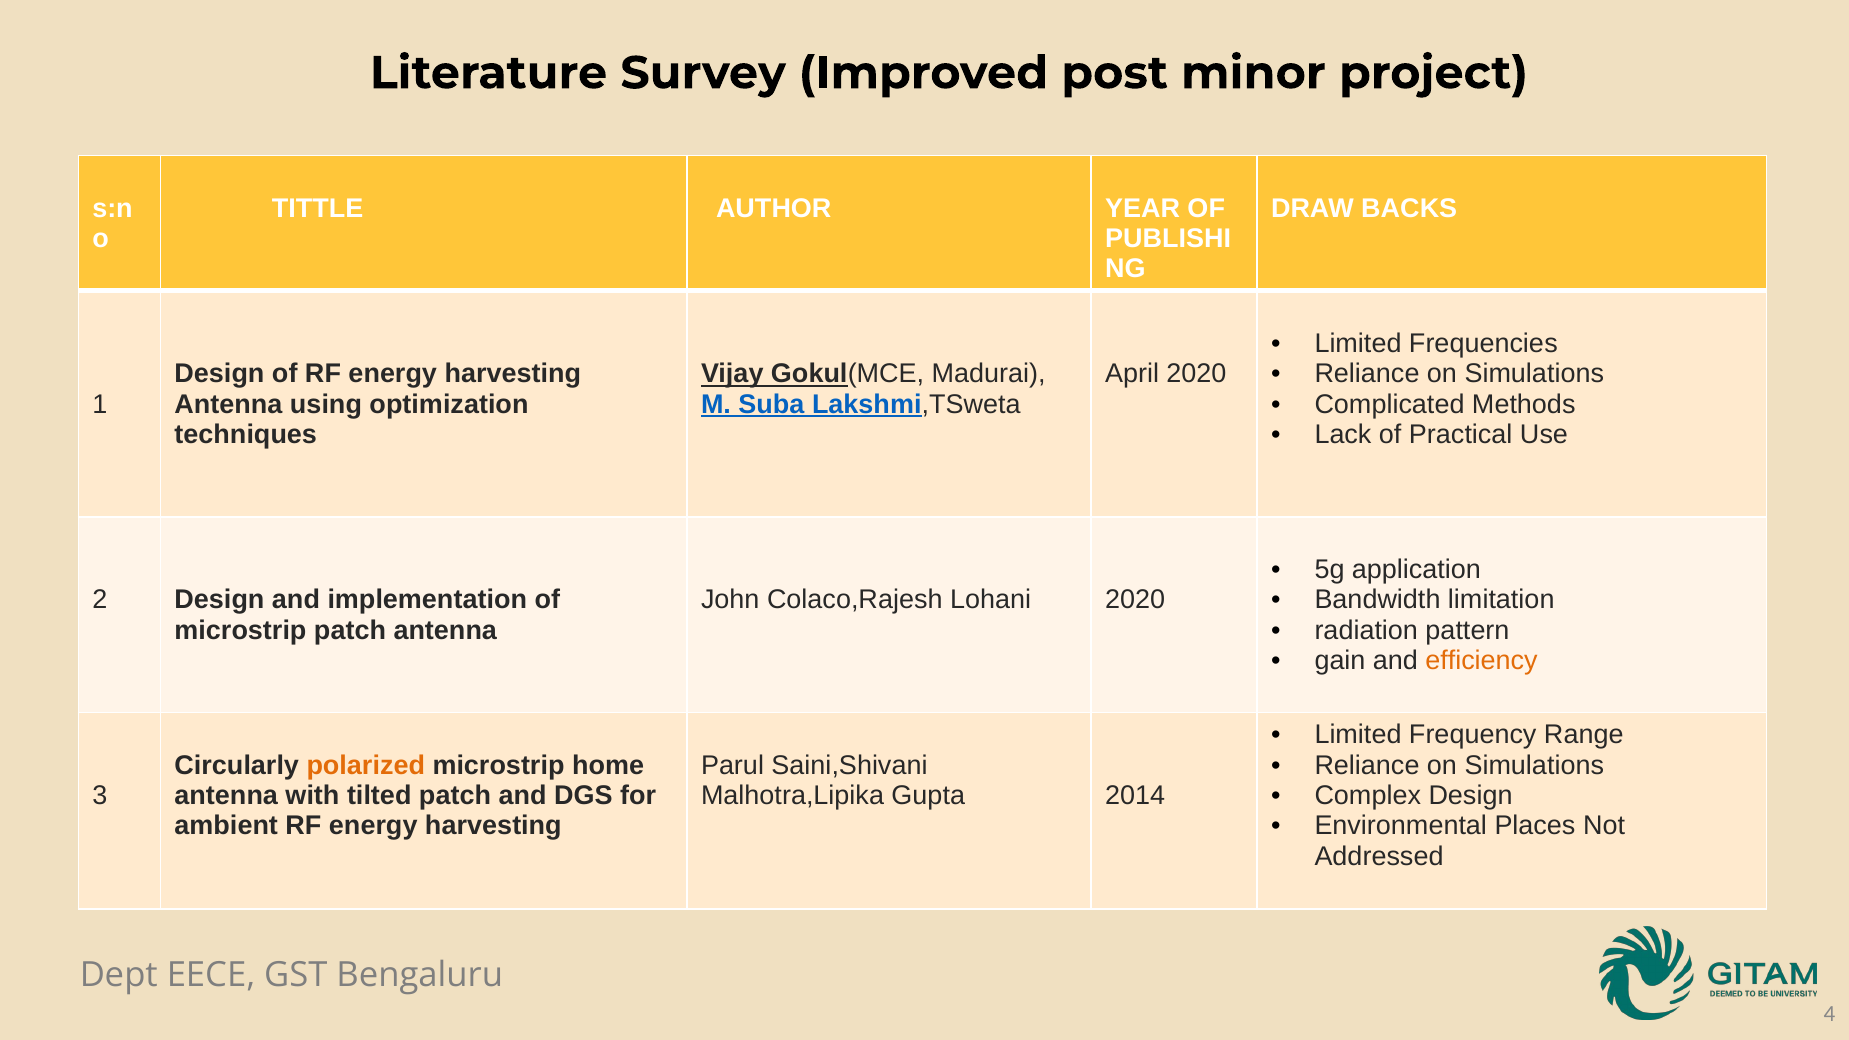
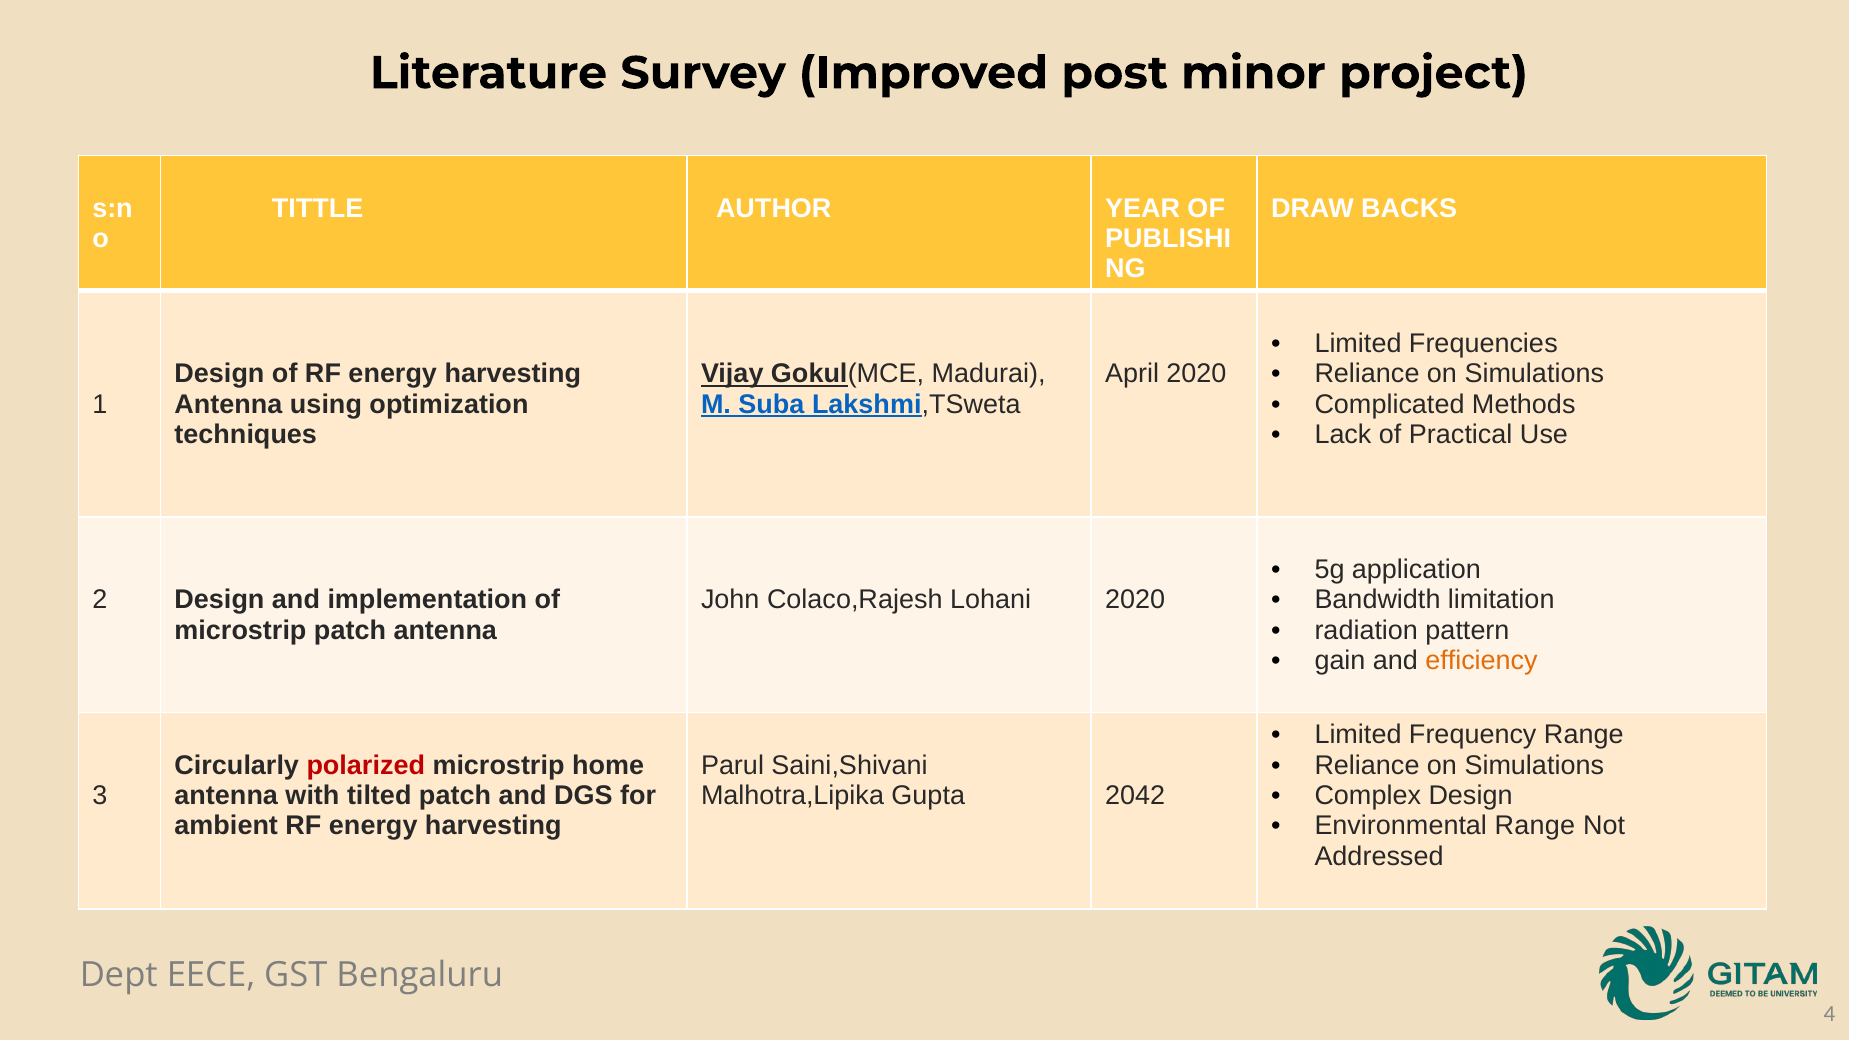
polarized colour: orange -> red (366, 765)
2014: 2014 -> 2042 (1135, 796)
Environmental Places: Places -> Range (1535, 826)
